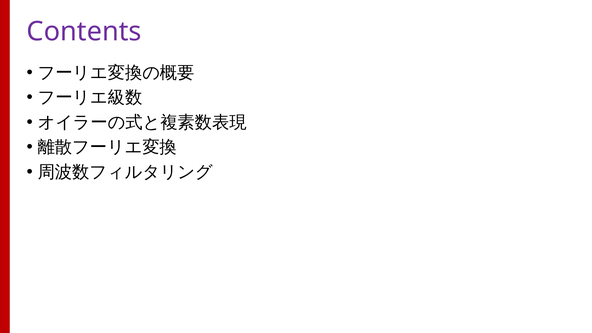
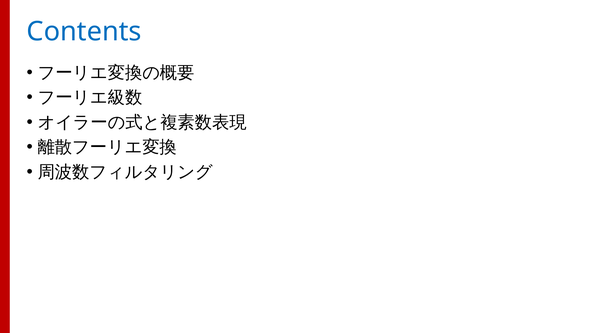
Contents colour: purple -> blue (84, 31)
